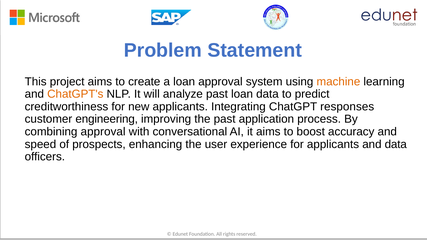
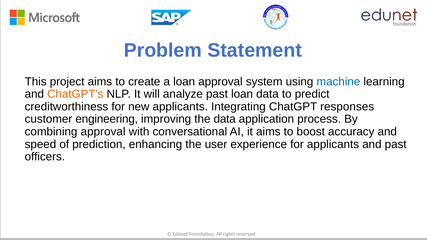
machine colour: orange -> blue (338, 82)
the past: past -> data (225, 119)
prospects: prospects -> prediction (99, 144)
and data: data -> past (396, 144)
